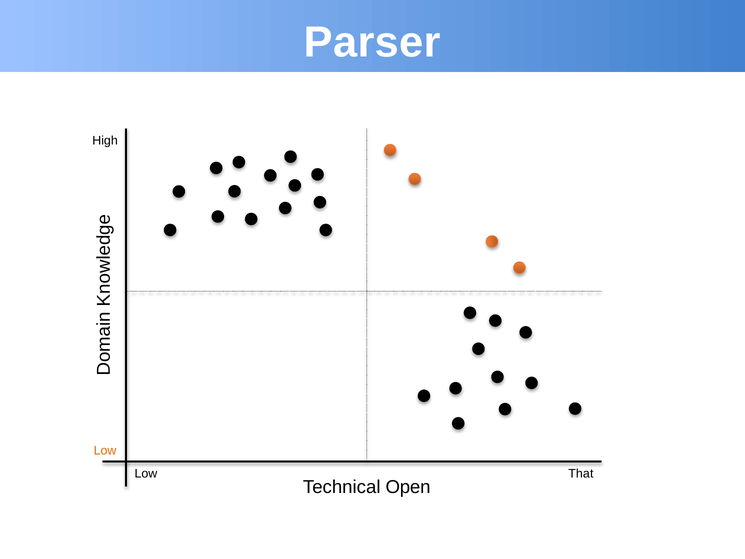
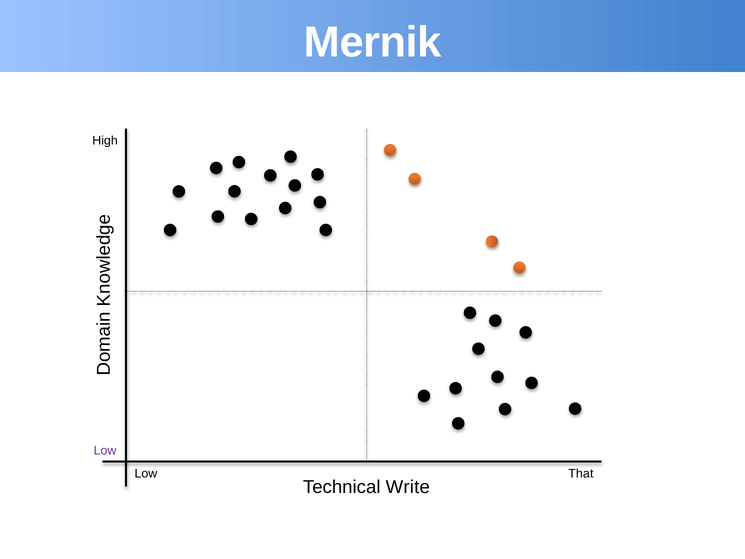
Parser: Parser -> Mernik (373, 42)
Low colour: orange -> purple (105, 451)
Open: Open -> Write (408, 487)
